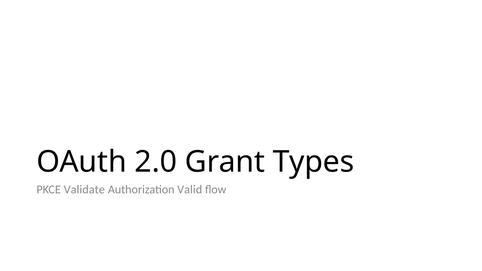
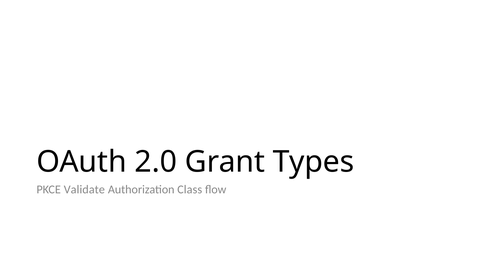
Valid: Valid -> Class (190, 190)
